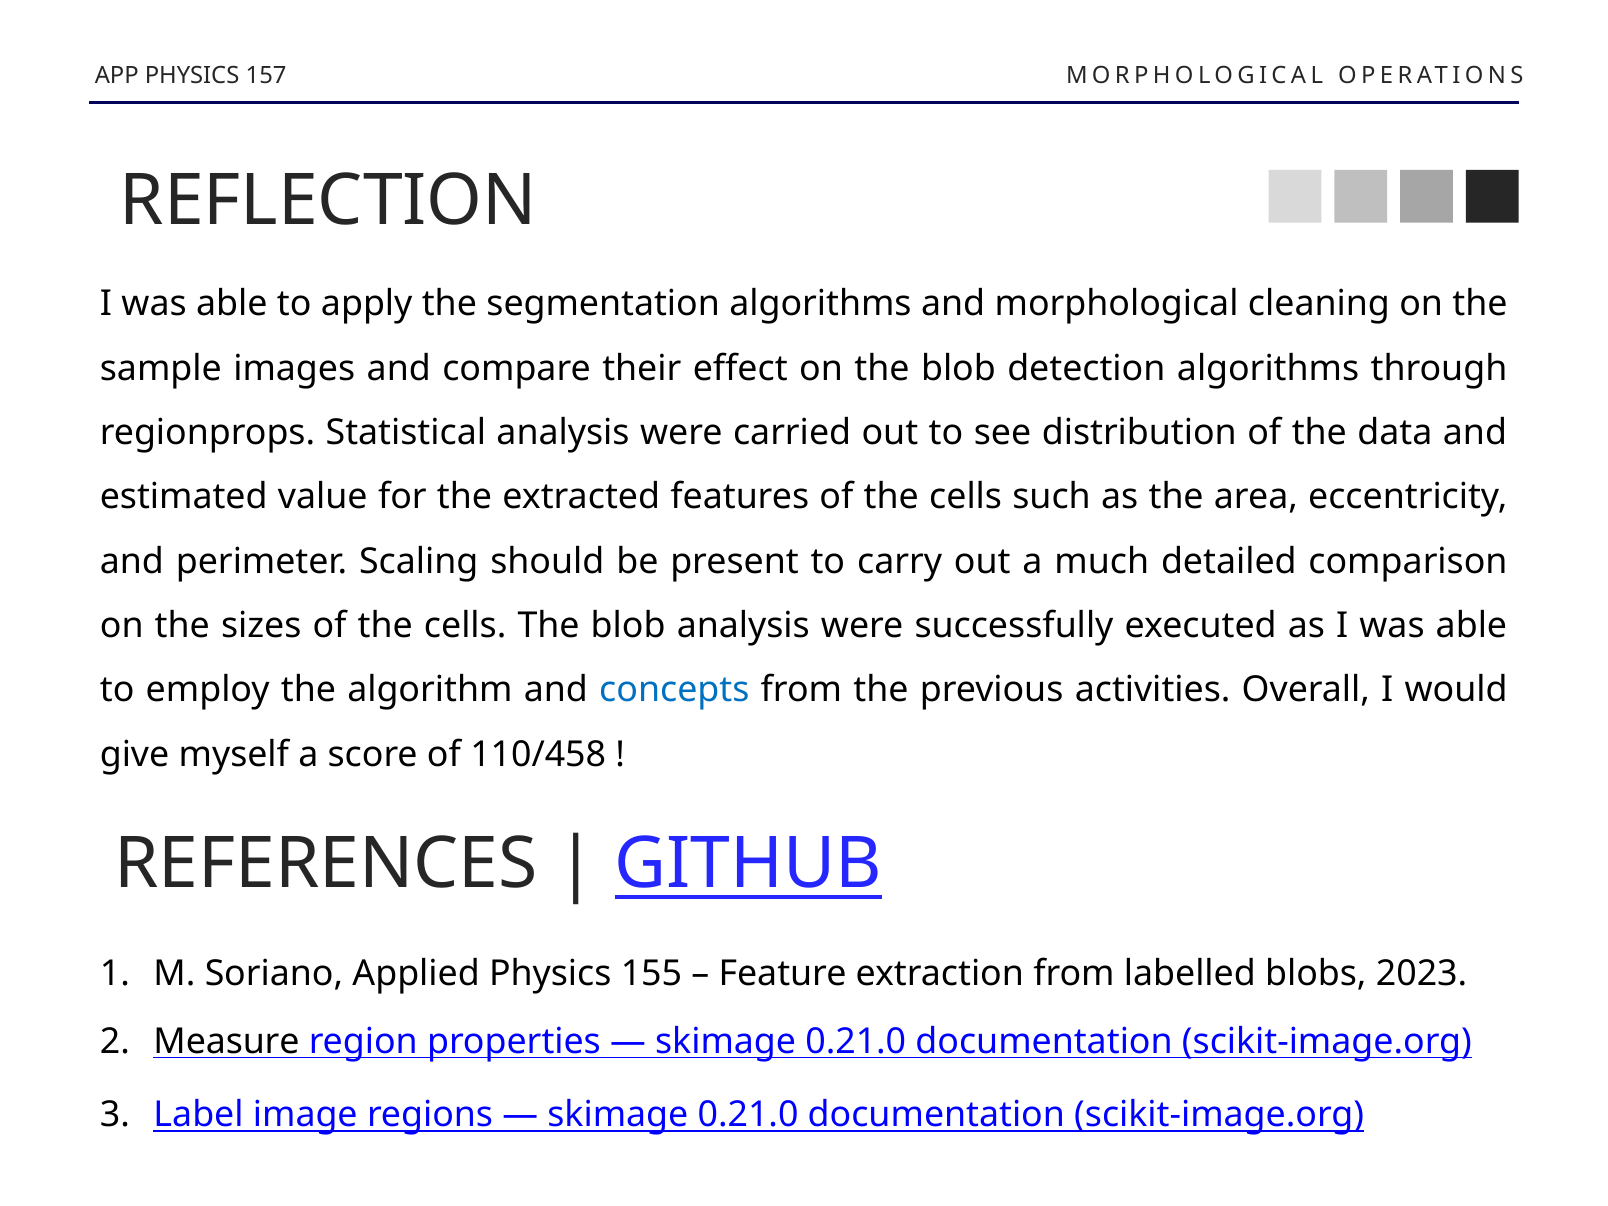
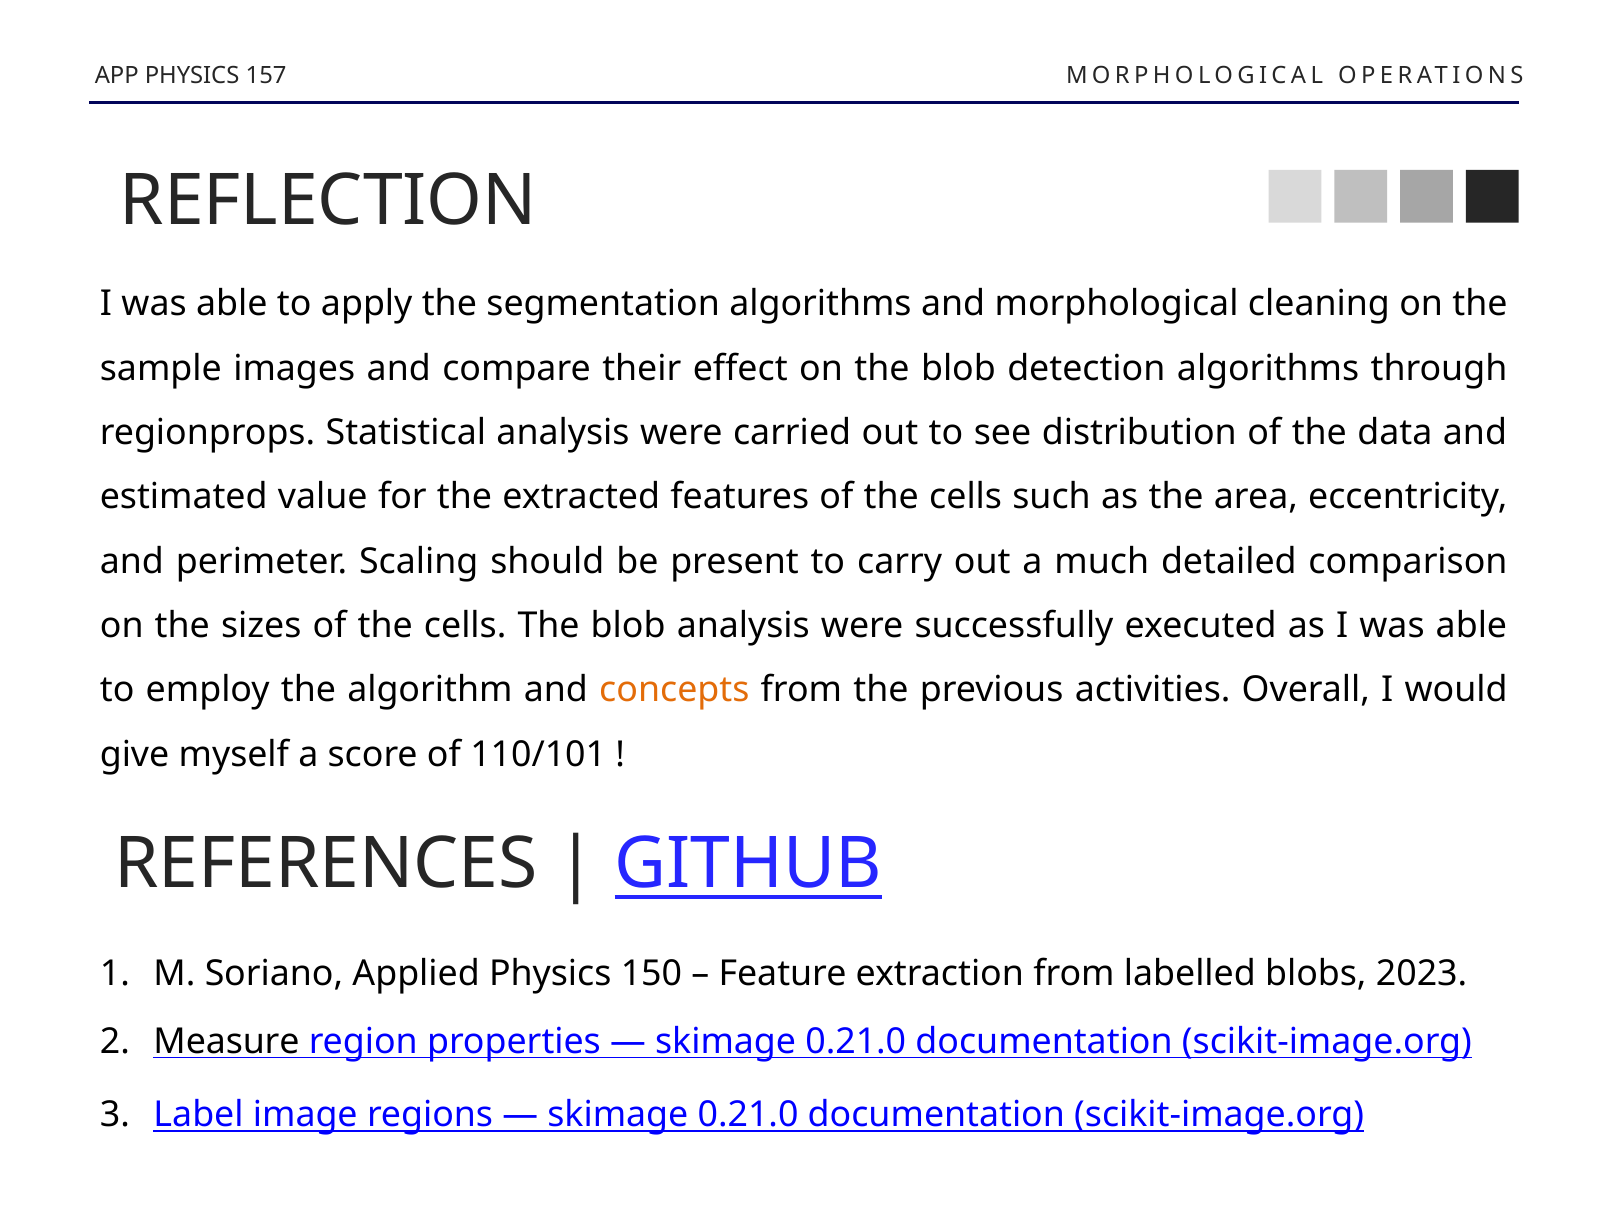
concepts colour: blue -> orange (674, 690)
110/458: 110/458 -> 110/101 (538, 754)
155: 155 -> 150 (651, 974)
